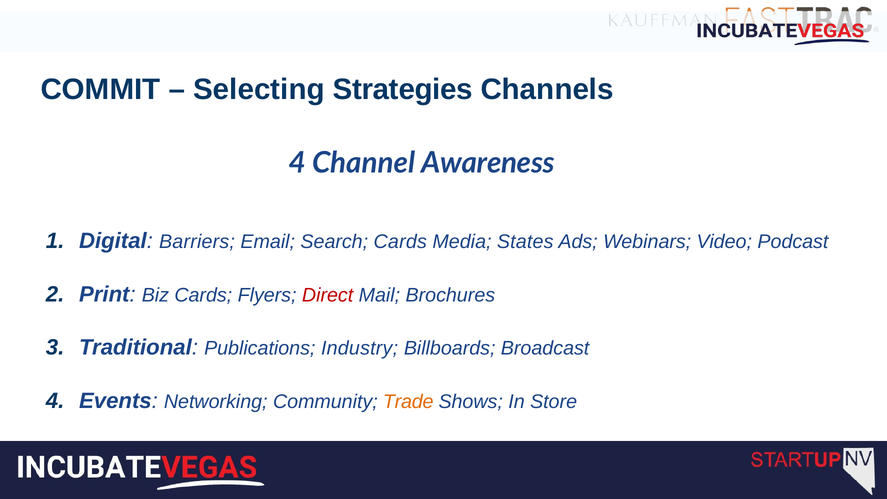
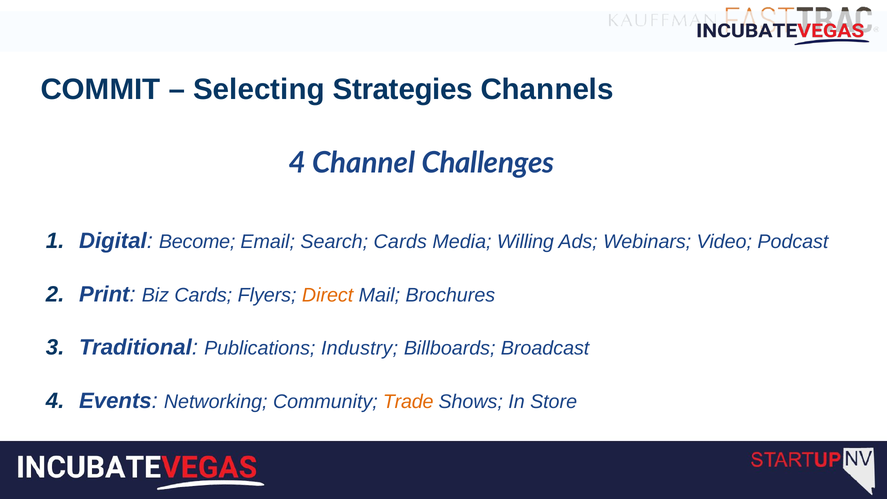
Awareness: Awareness -> Challenges (488, 163)
Barriers: Barriers -> Become (197, 242)
States: States -> Willing (525, 242)
Direct colour: red -> orange (328, 295)
